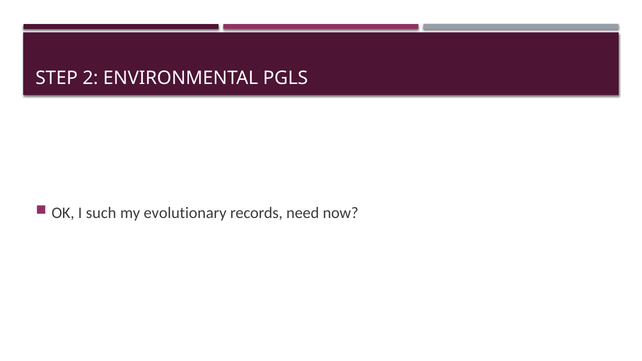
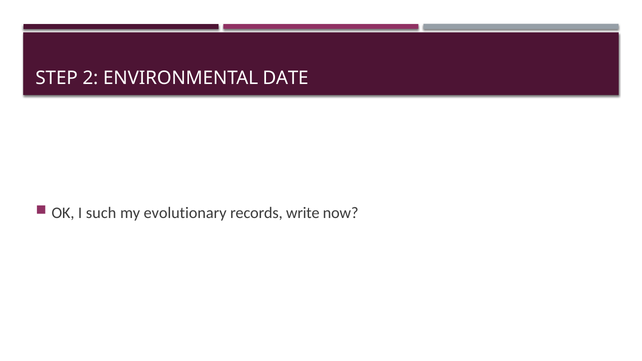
PGLS: PGLS -> DATE (286, 78)
need: need -> write (303, 213)
